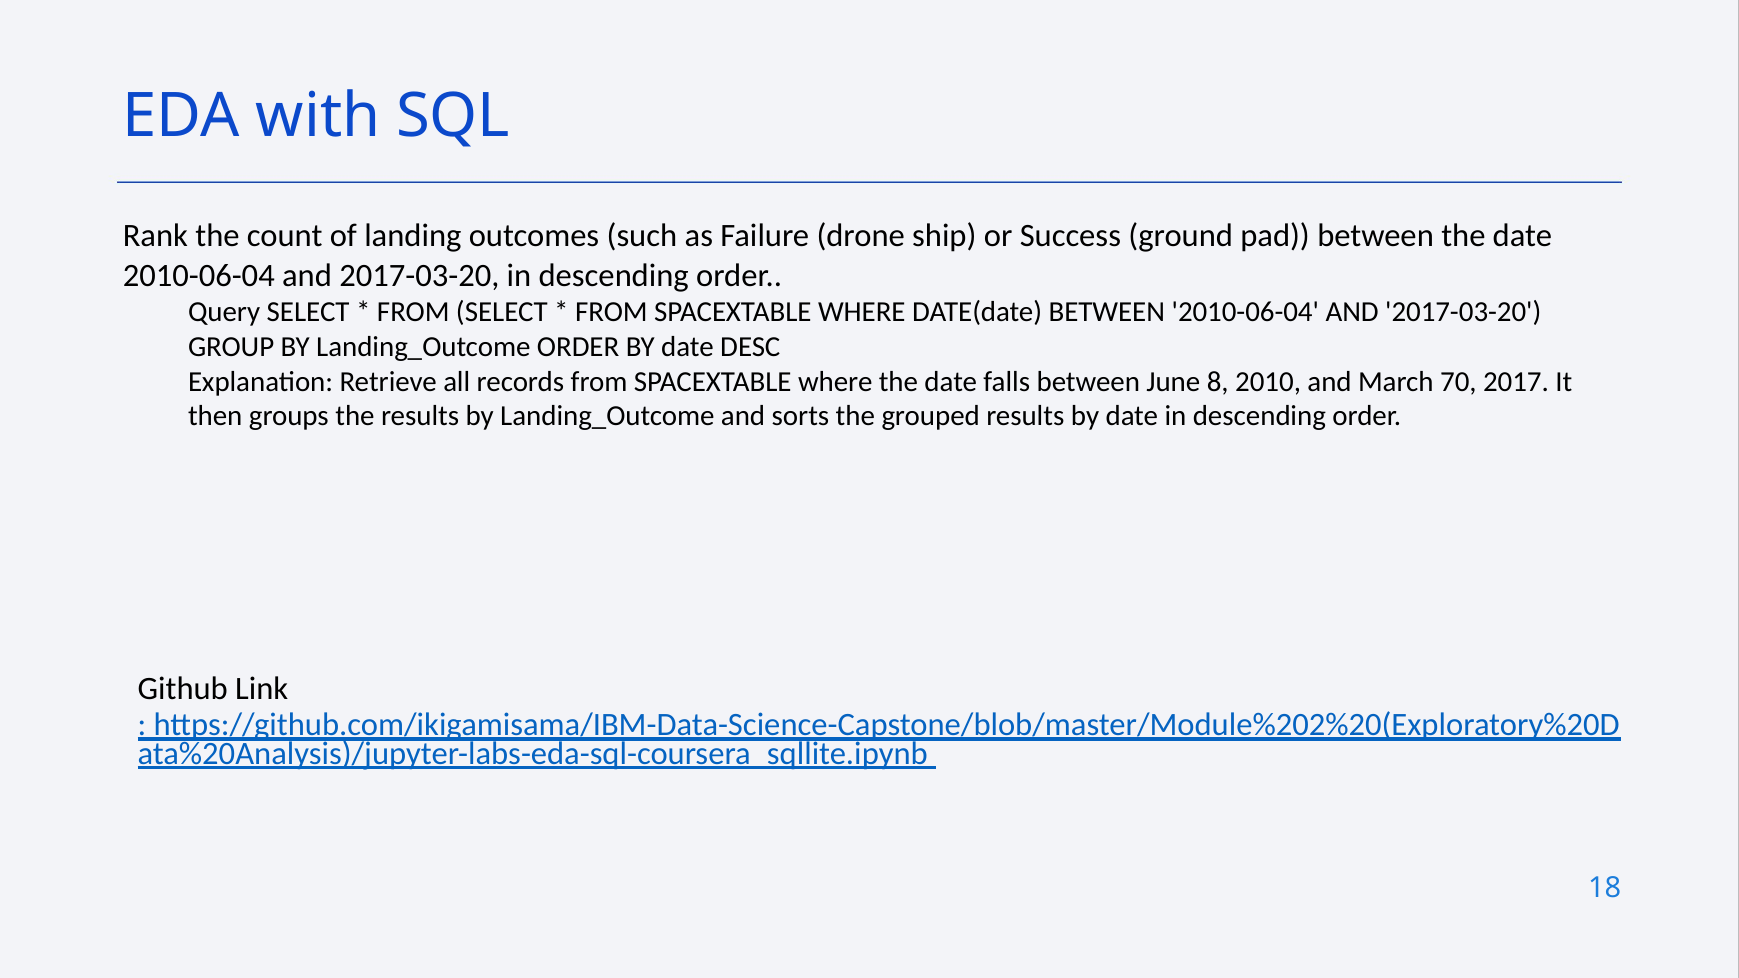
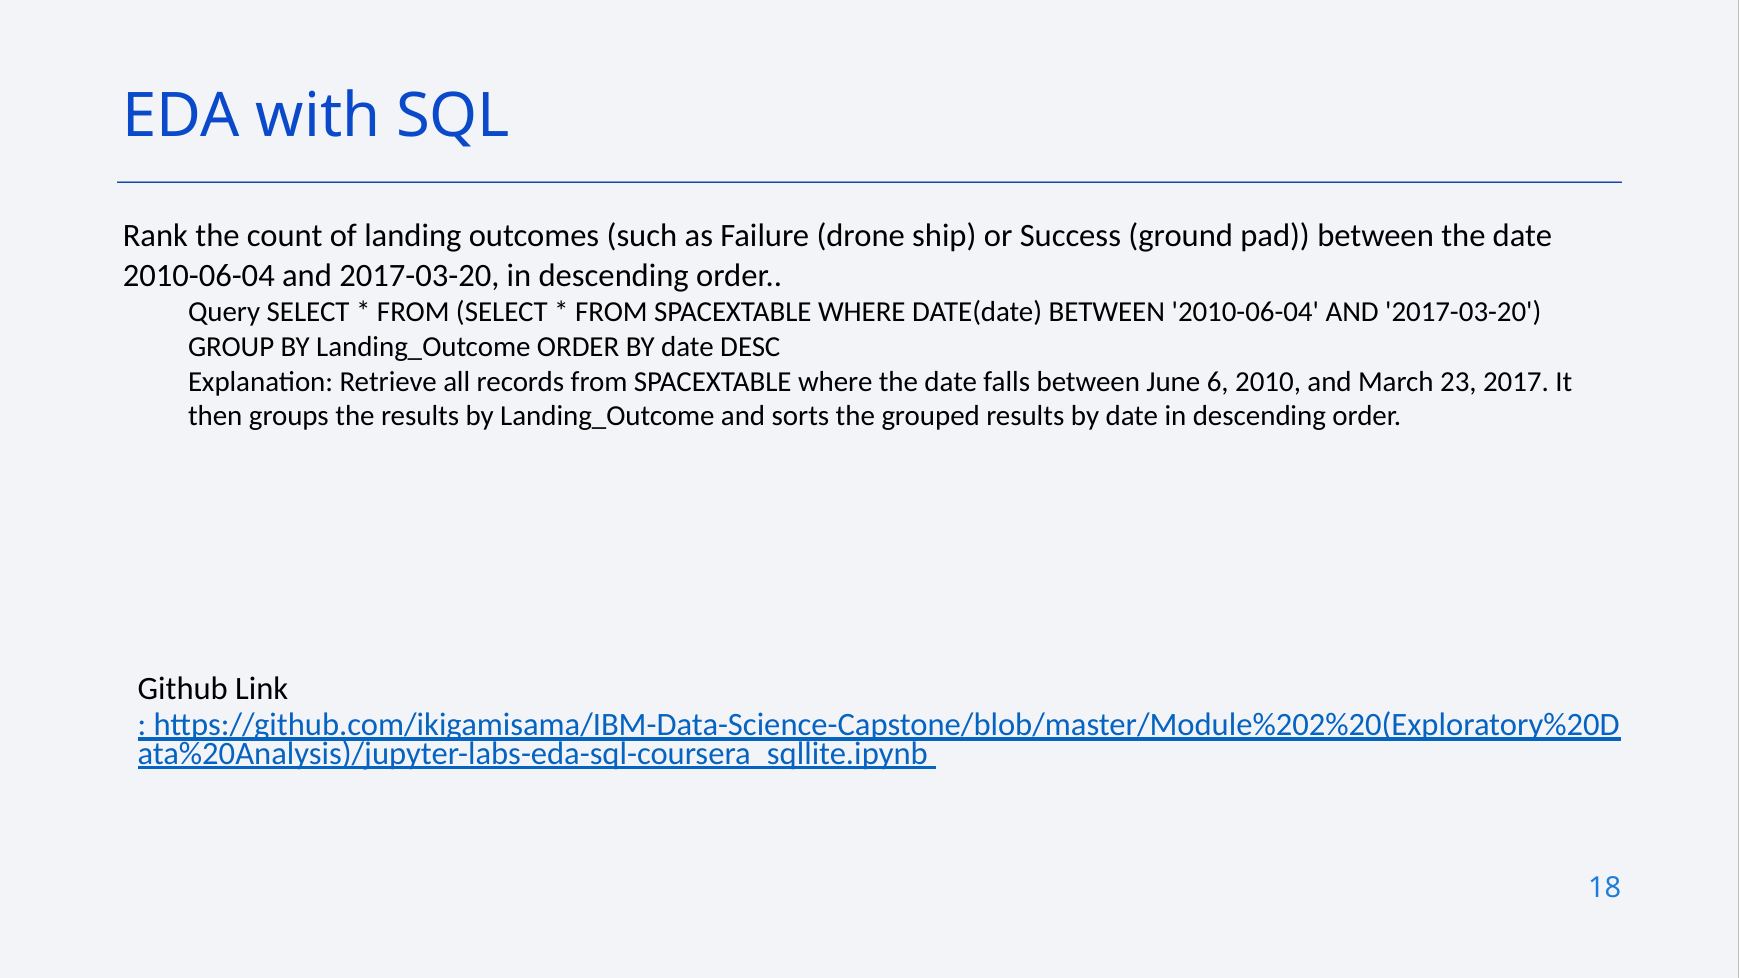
8: 8 -> 6 (1218, 382)
70: 70 -> 23 (1458, 382)
